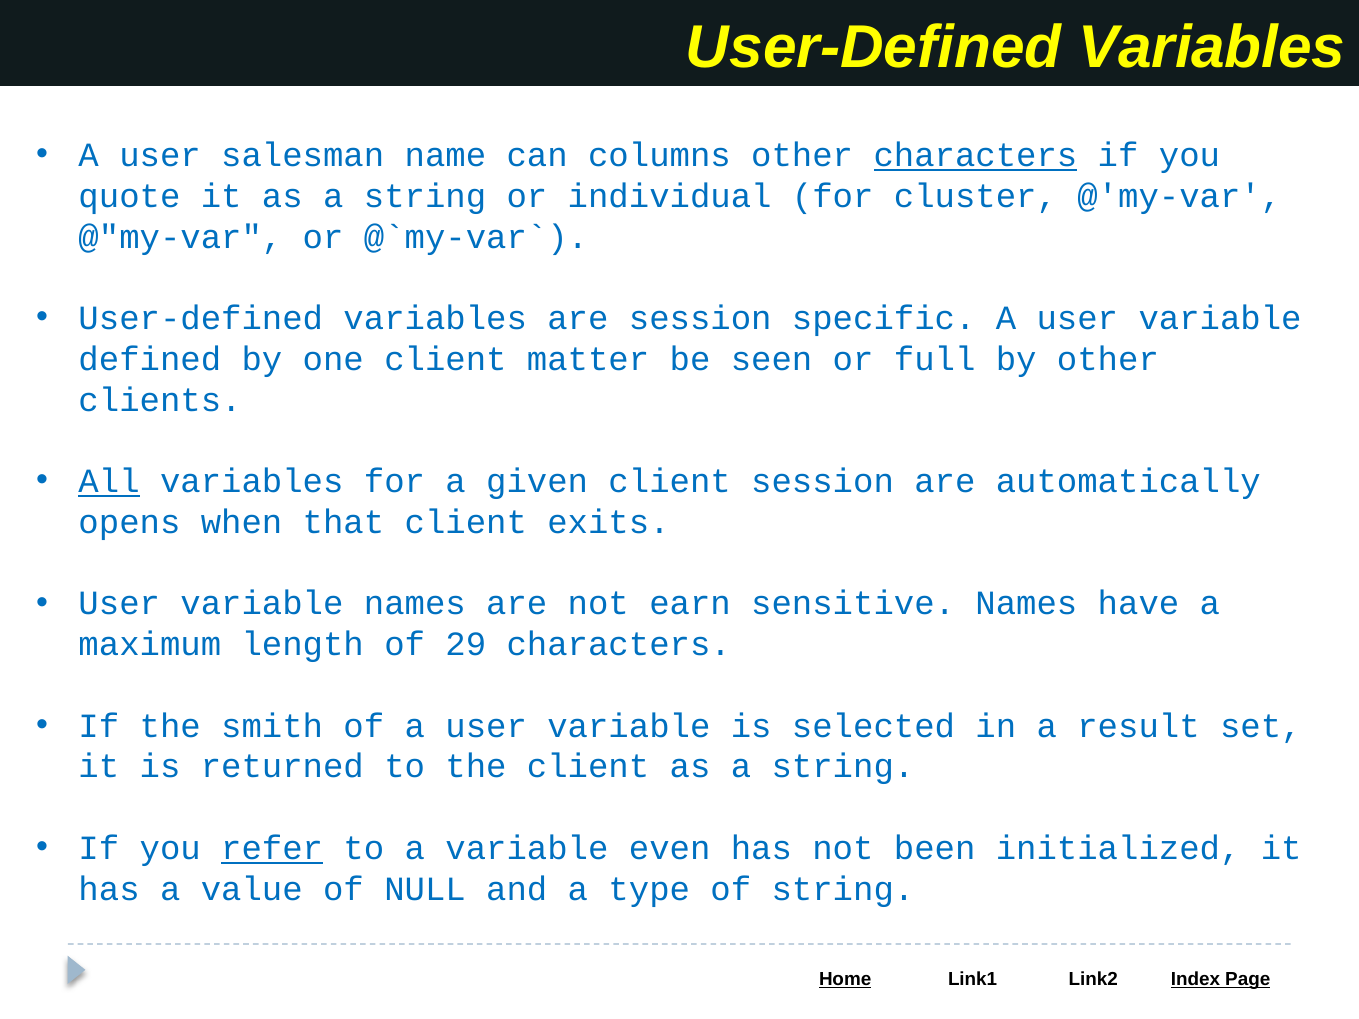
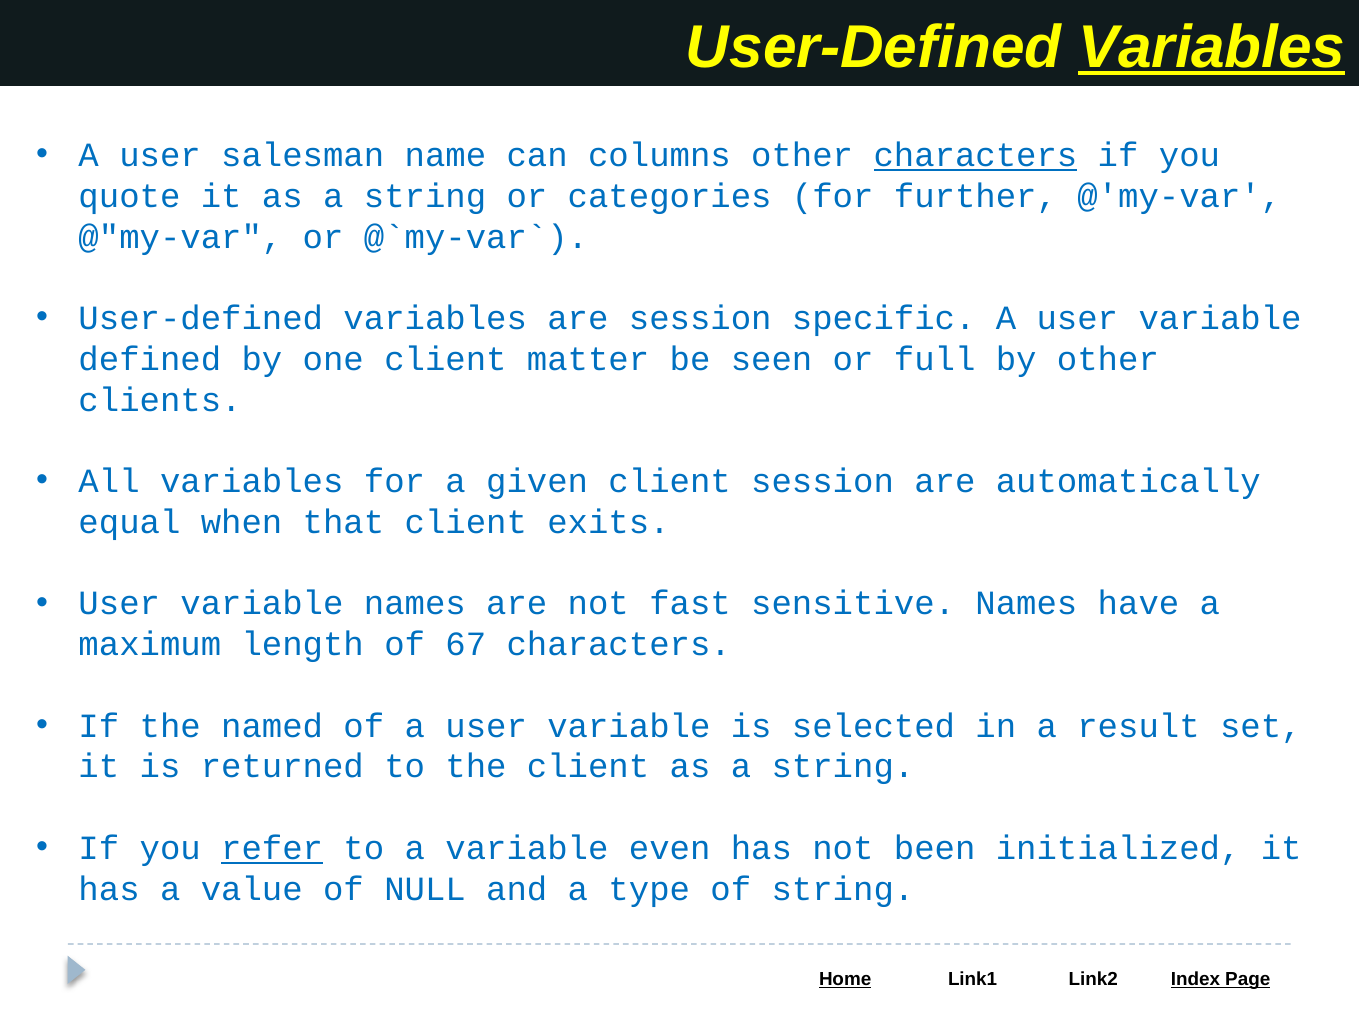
Variables underline: none -> present (1212, 47)
individual: individual -> categories (670, 196)
cluster: cluster -> further (975, 196)
All underline: present -> none (109, 482)
opens: opens -> equal (129, 522)
earn: earn -> fast (690, 604)
29: 29 -> 67 (466, 645)
smith: smith -> named (272, 726)
